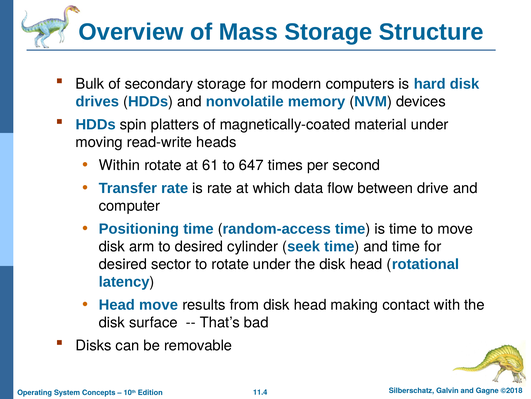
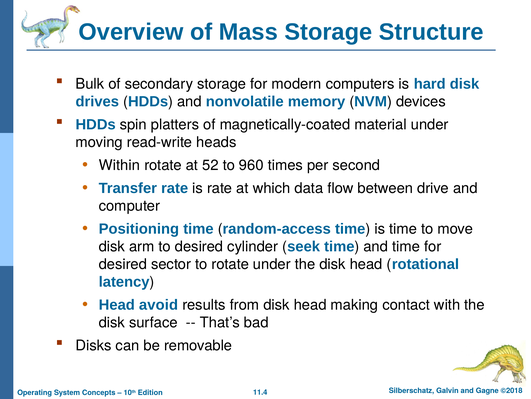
61: 61 -> 52 (210, 165)
647: 647 -> 960 (251, 165)
Head move: move -> avoid (159, 304)
